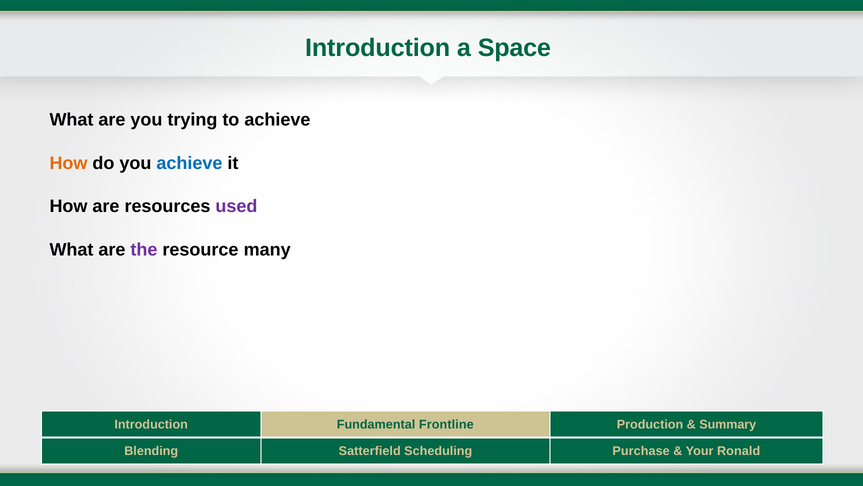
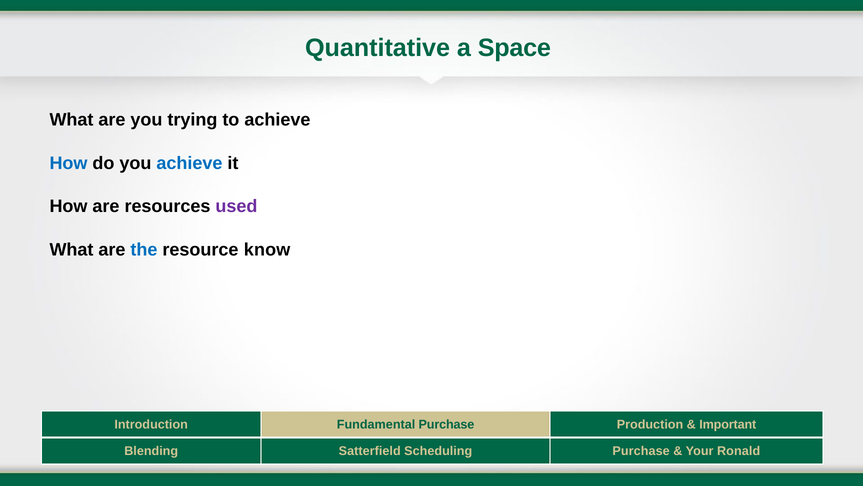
Introduction: Introduction -> Quantitative (378, 48)
How colour: orange -> blue (68, 163)
the colour: purple -> blue (144, 249)
many: many -> know (267, 249)
Fundamental Frontline: Frontline -> Purchase (446, 424)
Summary: Summary -> Important (728, 424)
